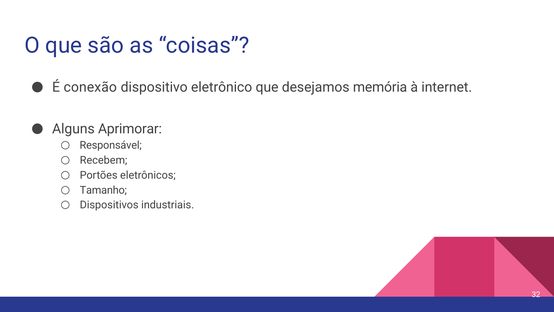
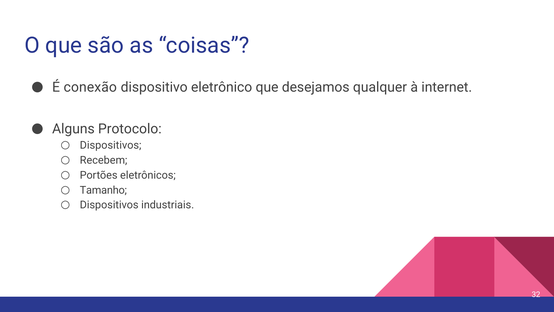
memória: memória -> qualquer (380, 87)
Aprimorar: Aprimorar -> Protocolo (130, 129)
Responsável: Responsável -> Dispositivos (111, 145)
